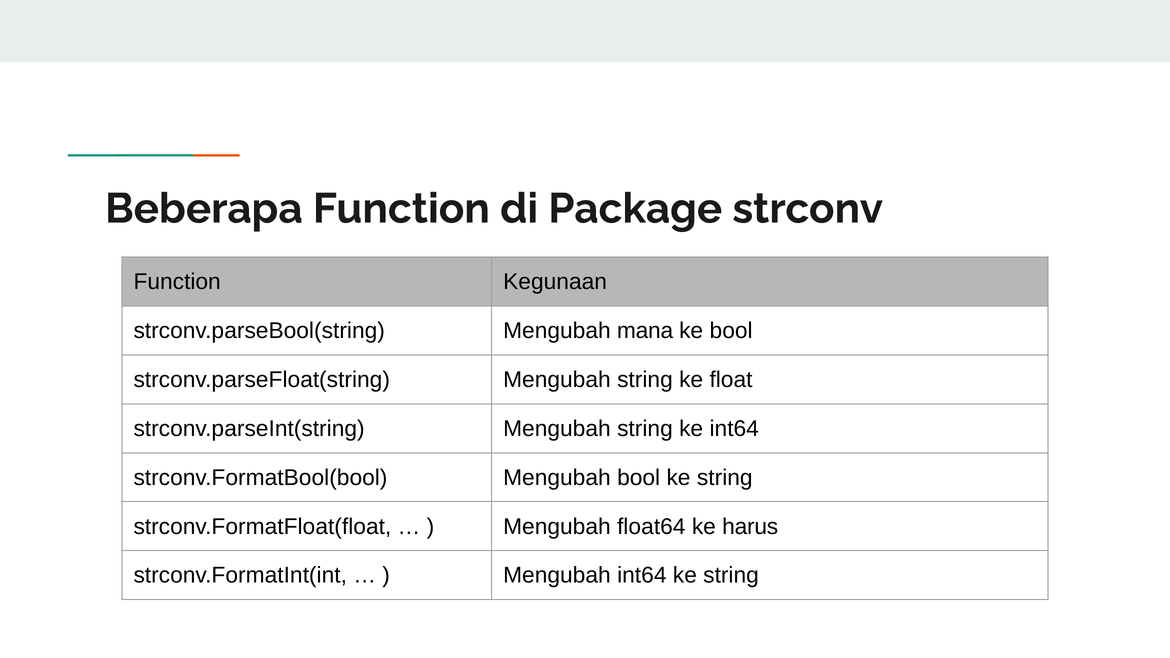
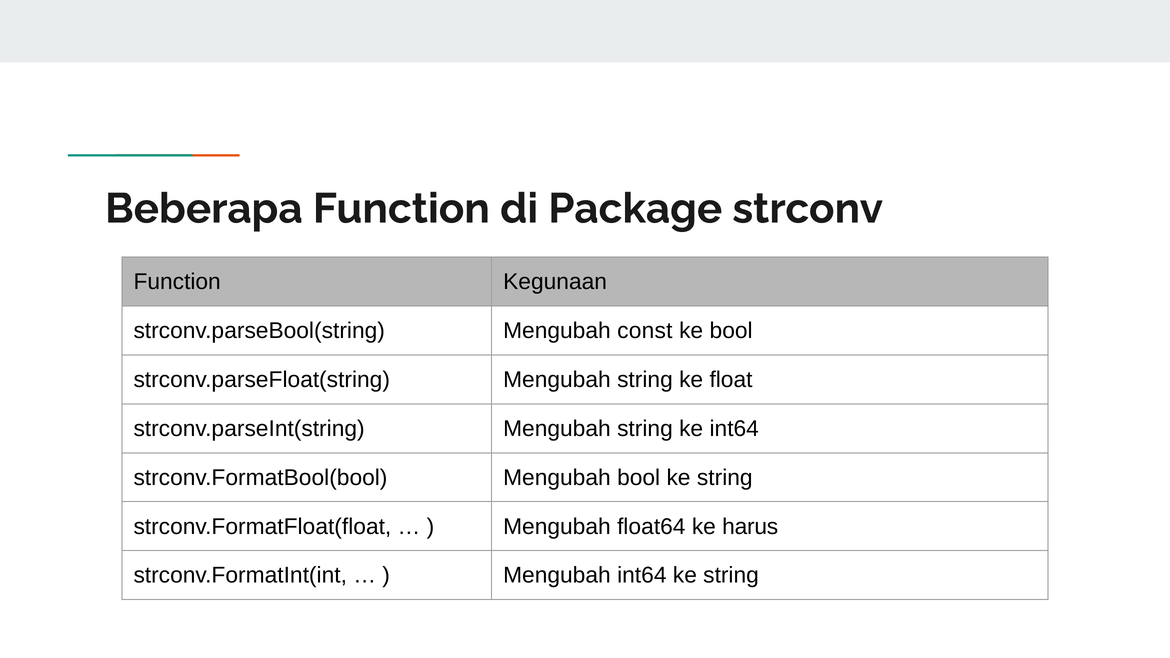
mana: mana -> const (645, 331)
